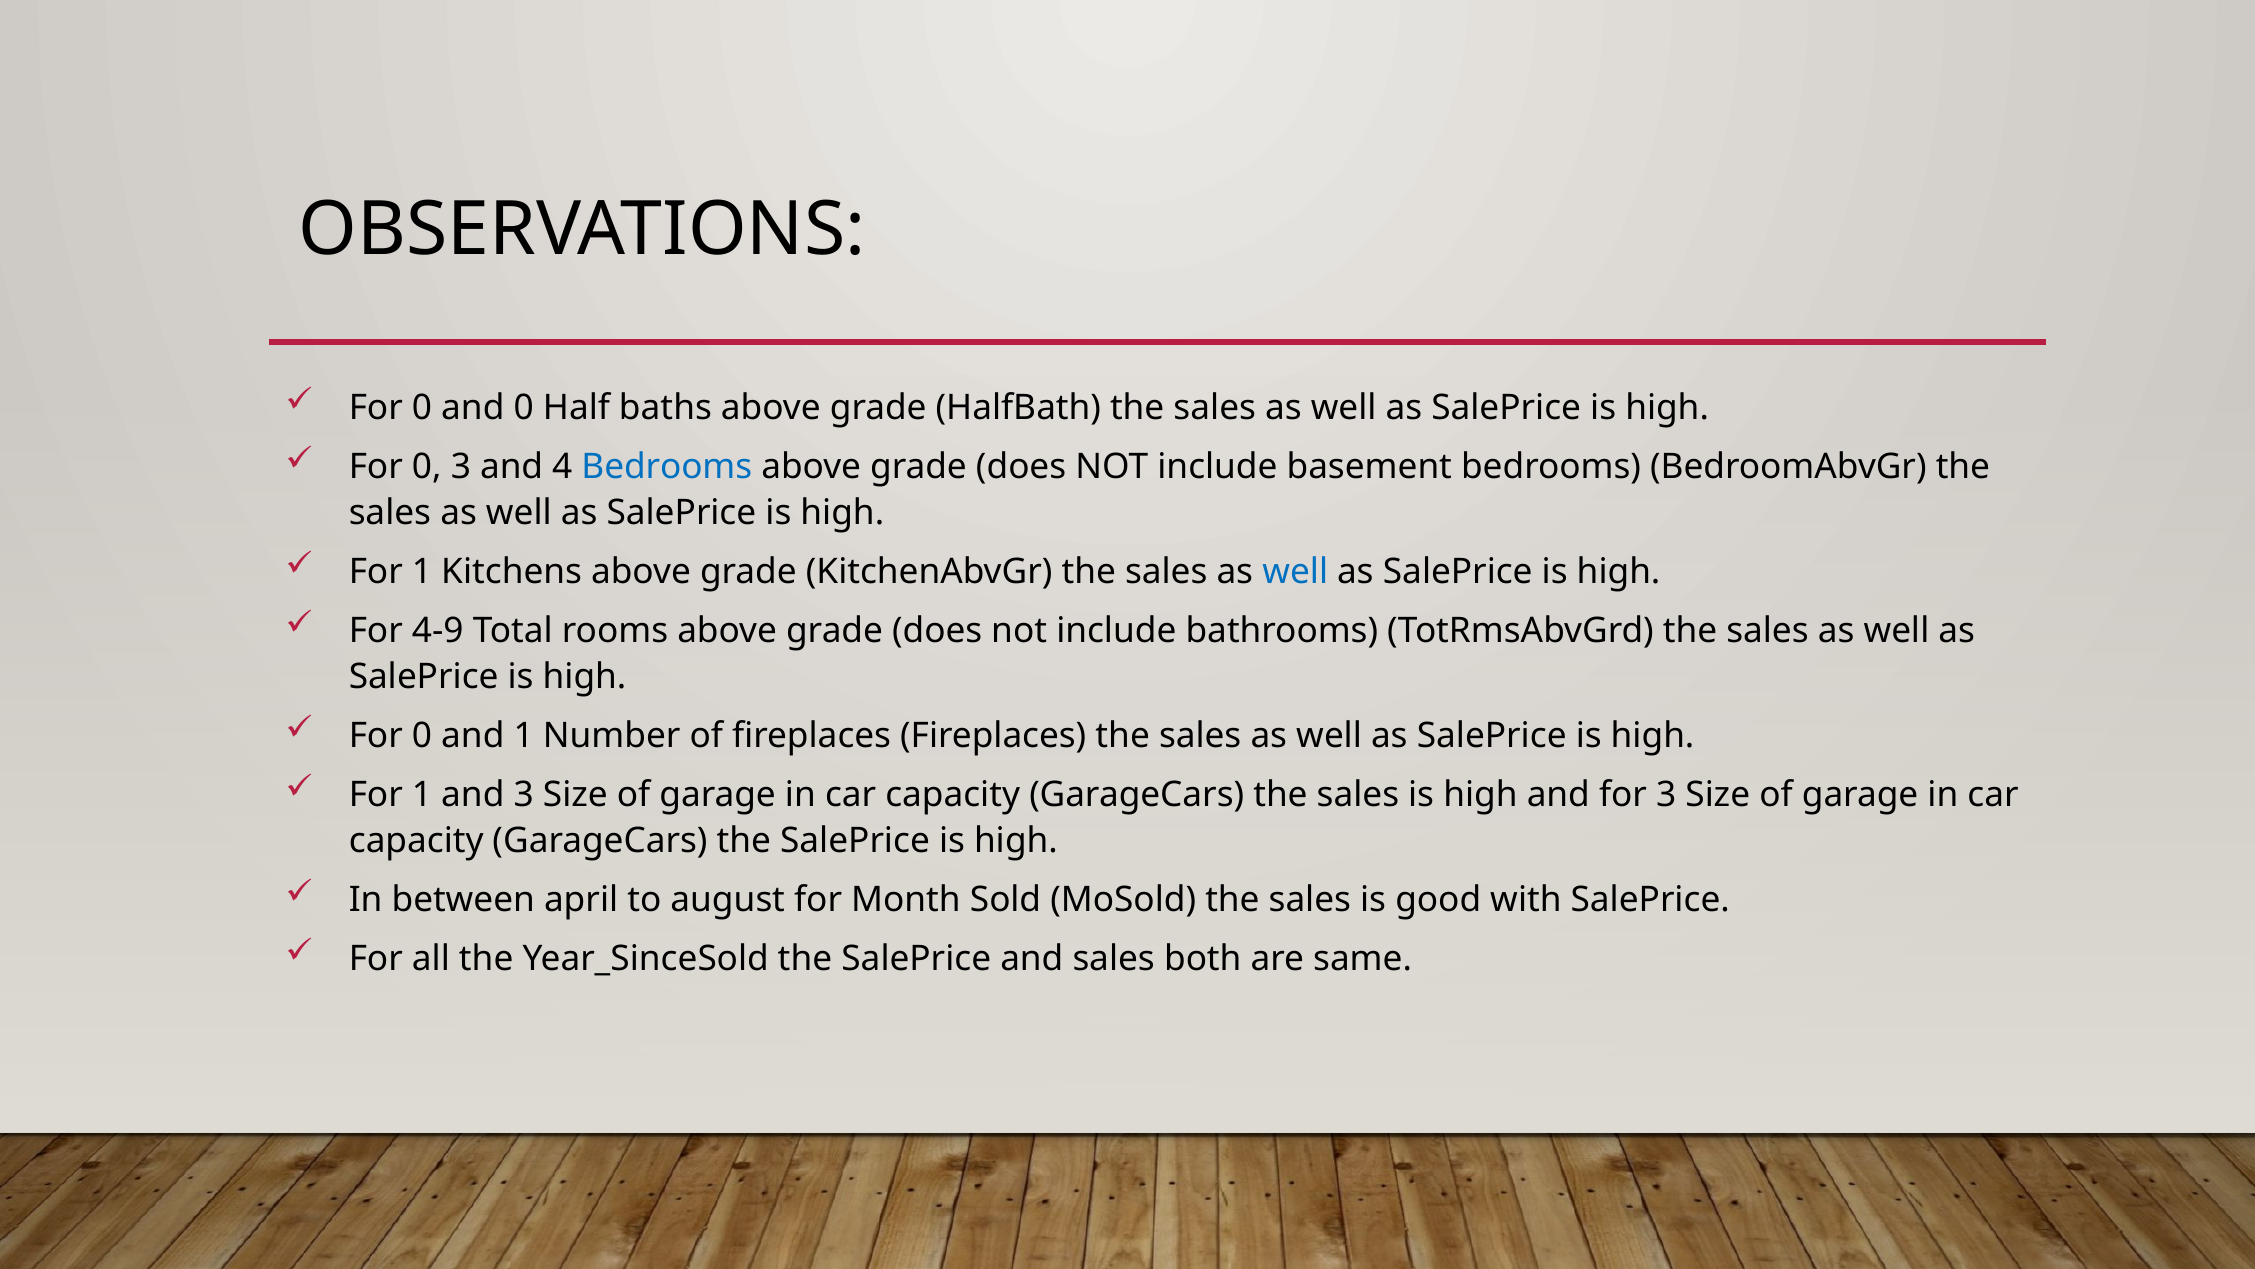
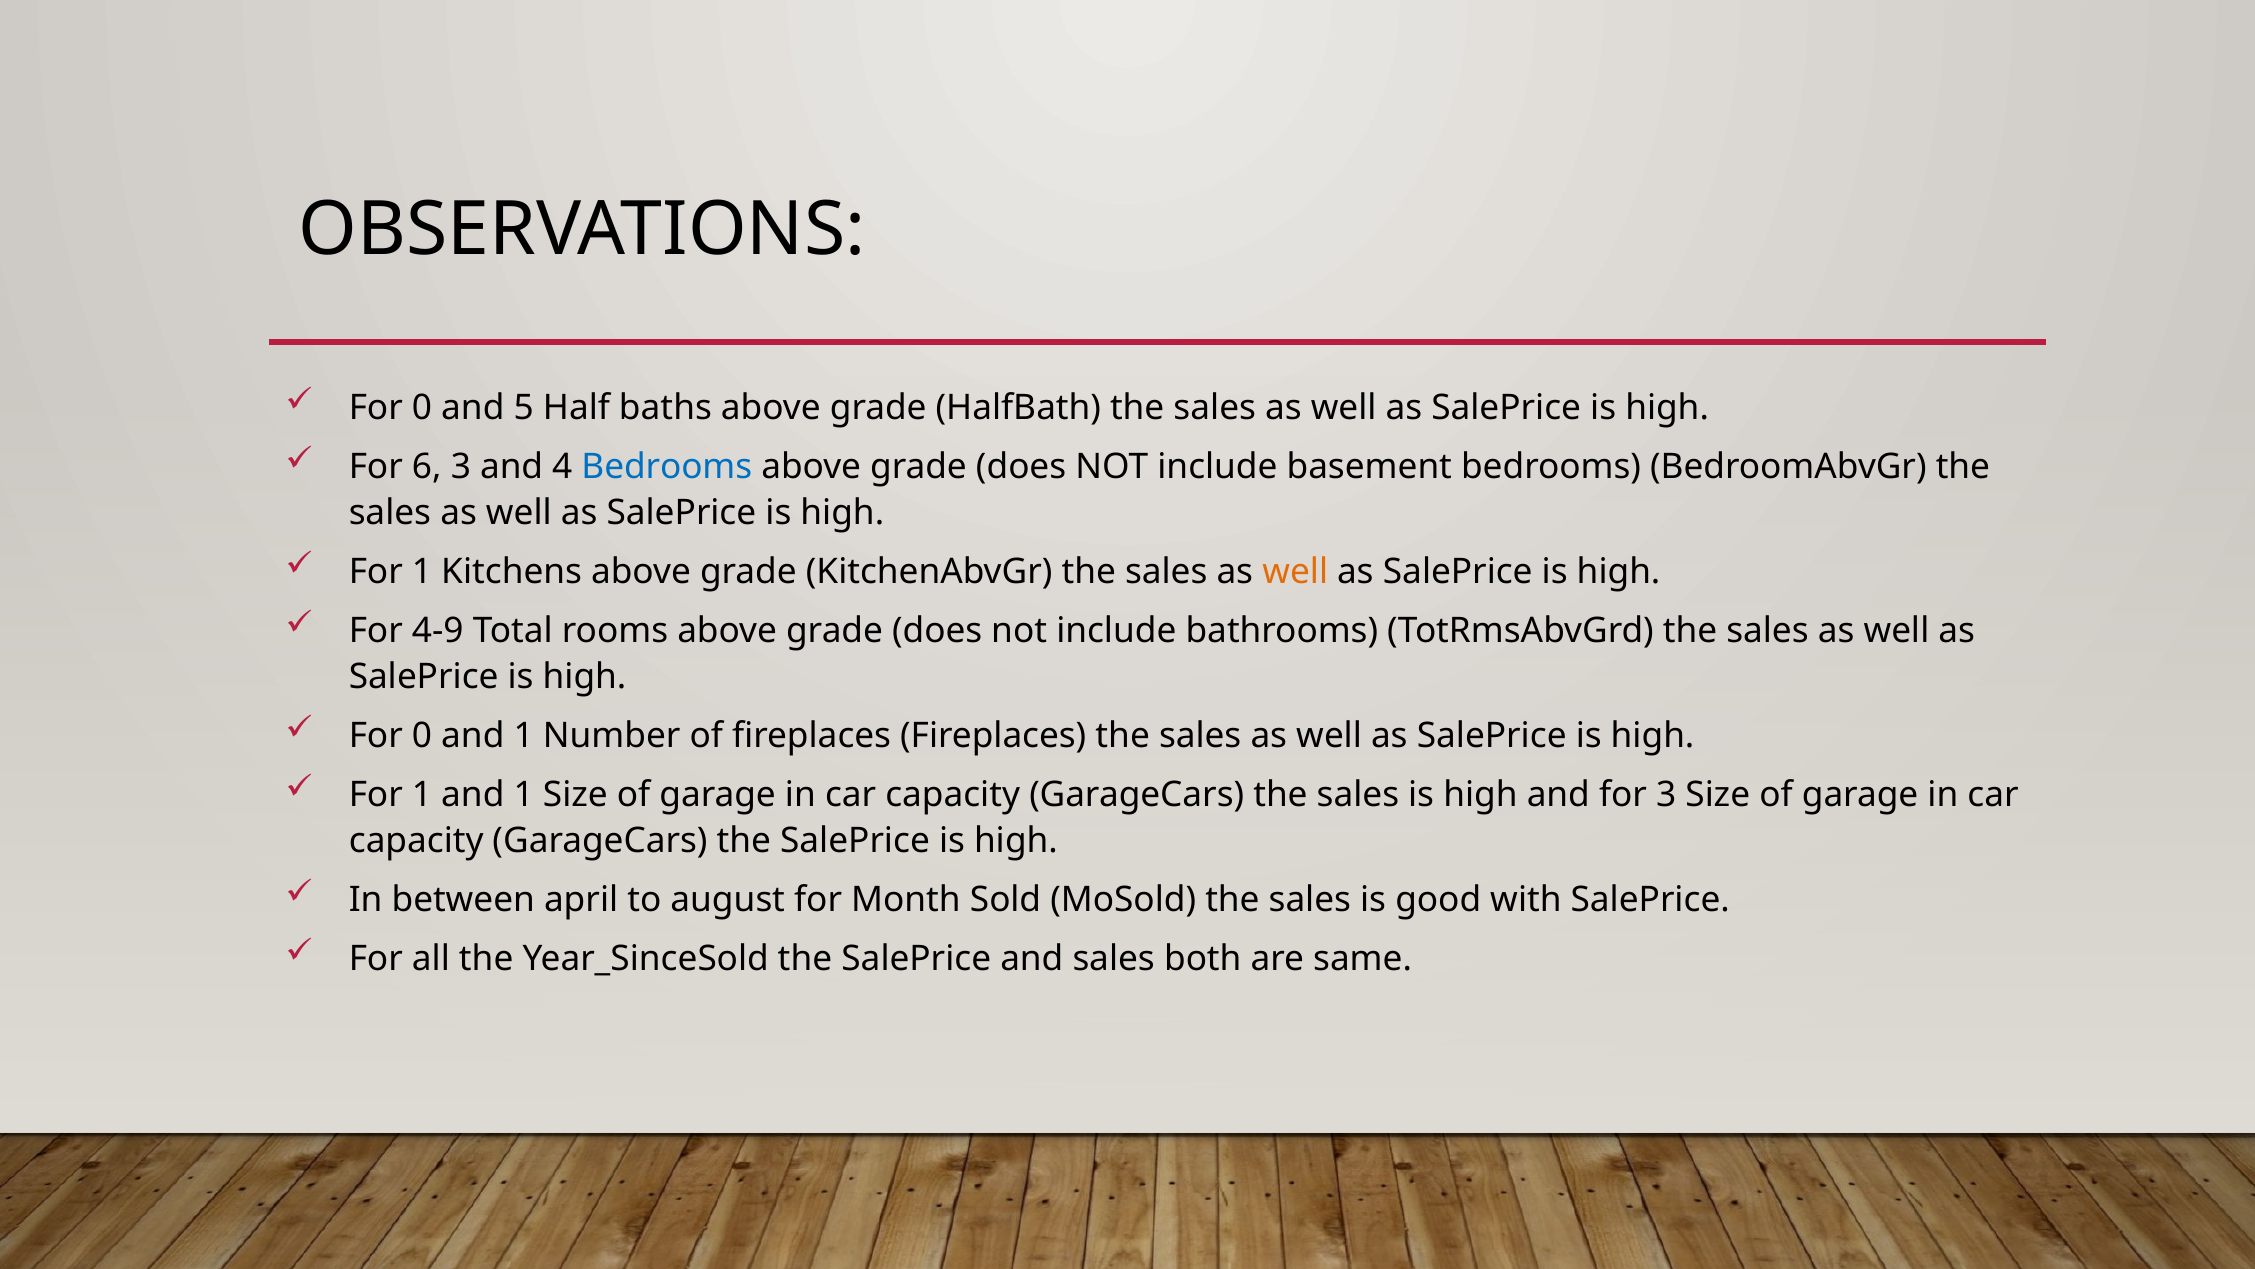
and 0: 0 -> 5 (524, 408)
0: 0 -> 6 (427, 467)
well colour: blue -> orange (1295, 572)
1 and 3: 3 -> 1 (524, 795)
